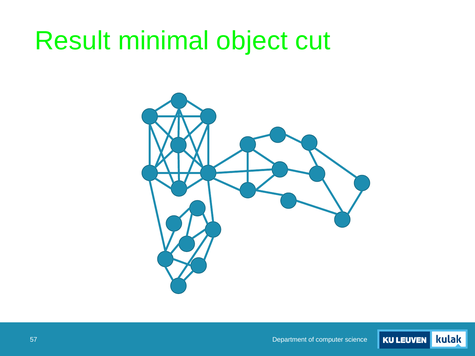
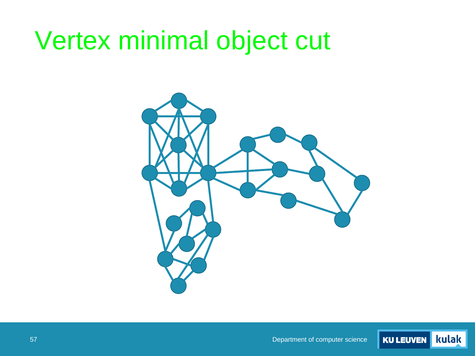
Result: Result -> Vertex (73, 41)
